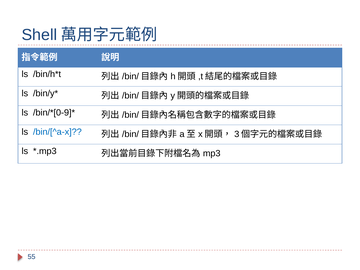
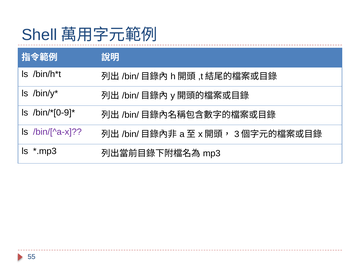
/bin/[^a-x colour: blue -> purple (57, 132)
